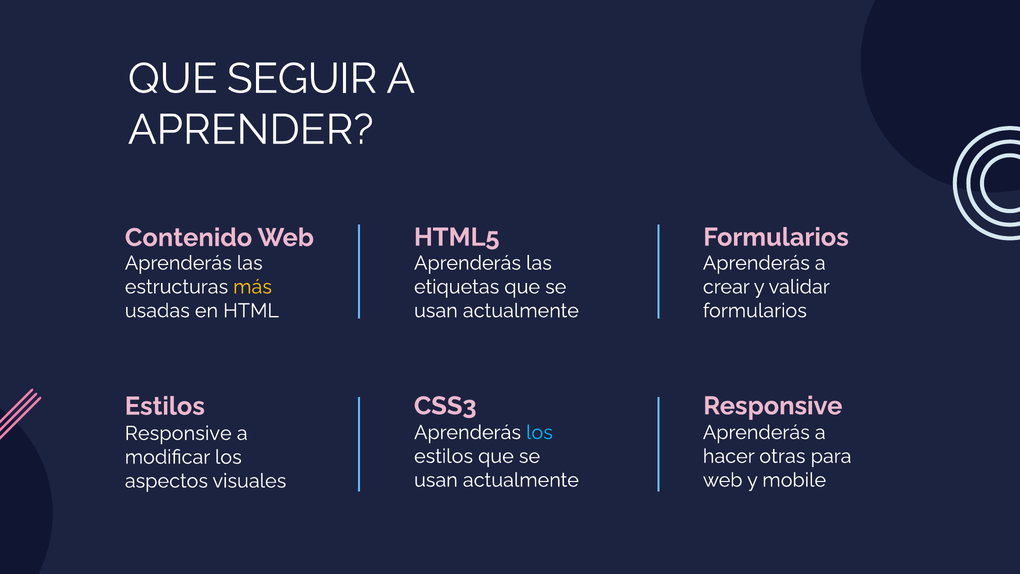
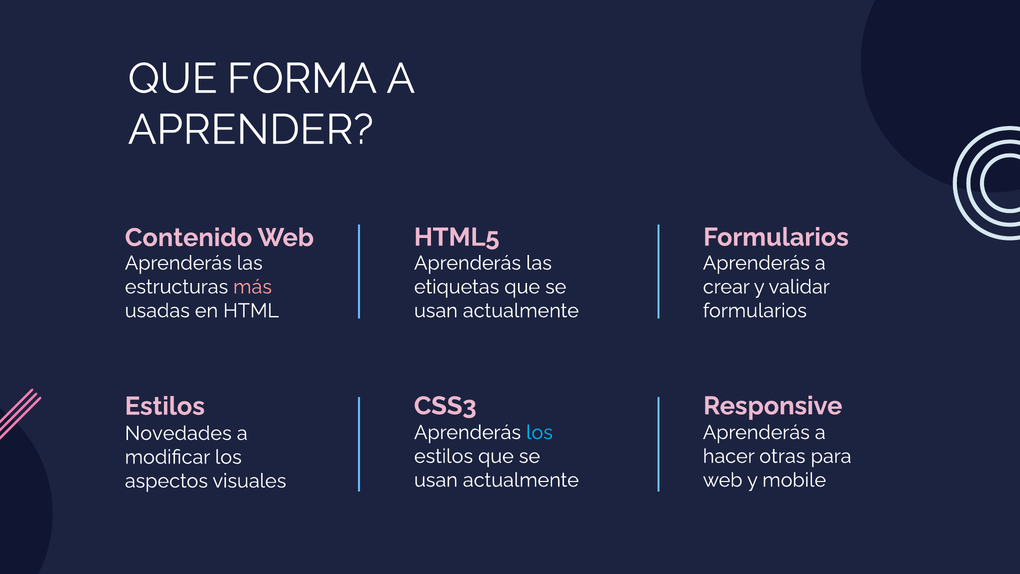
SEGUIR: SEGUIR -> FORMA (302, 79)
más colour: yellow -> pink (253, 287)
Responsive: Responsive -> Novedades (178, 433)
